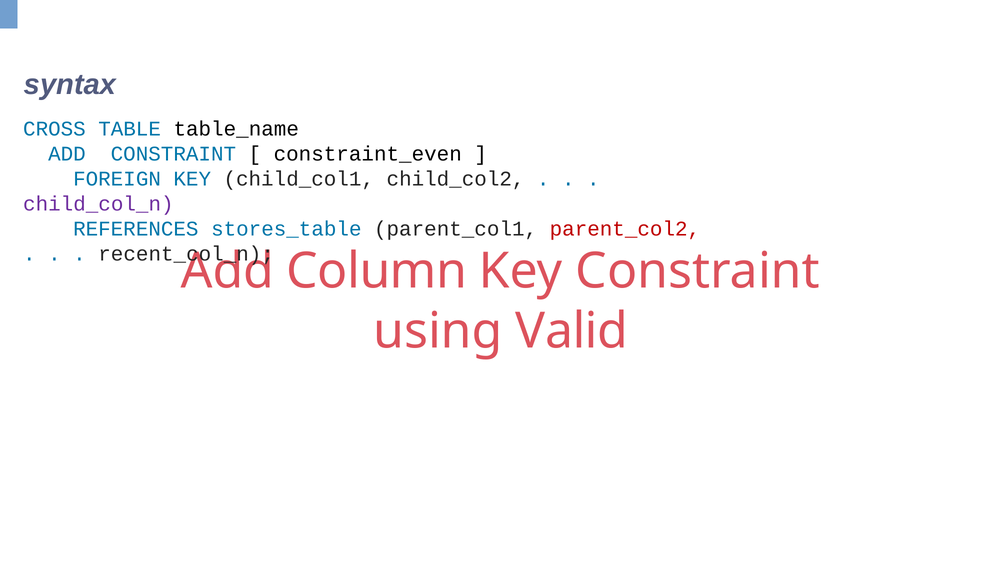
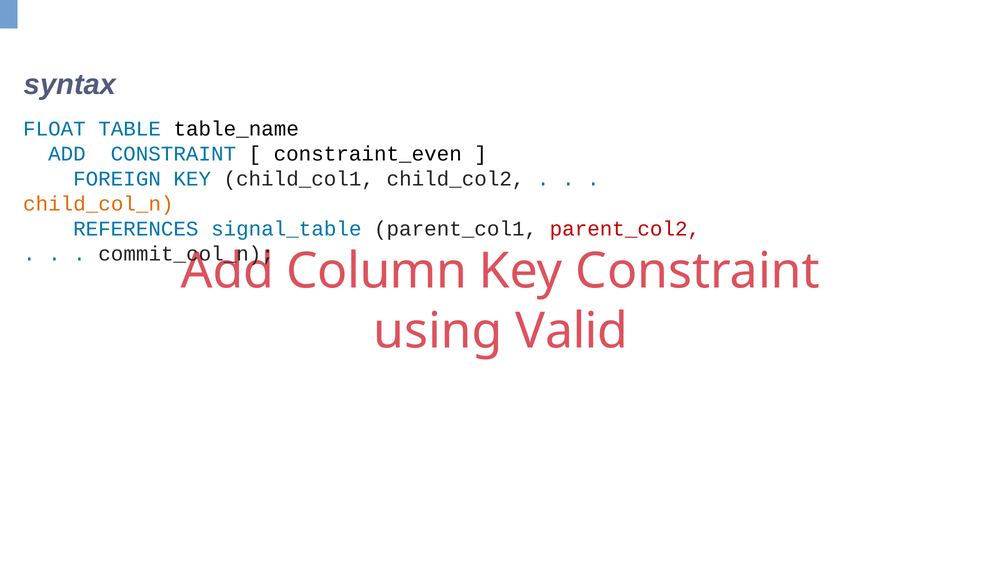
CROSS: CROSS -> FLOAT (54, 129)
child_col_n colour: purple -> orange (98, 204)
stores_table: stores_table -> signal_table (286, 229)
recent_col_n: recent_col_n -> commit_col_n (186, 254)
